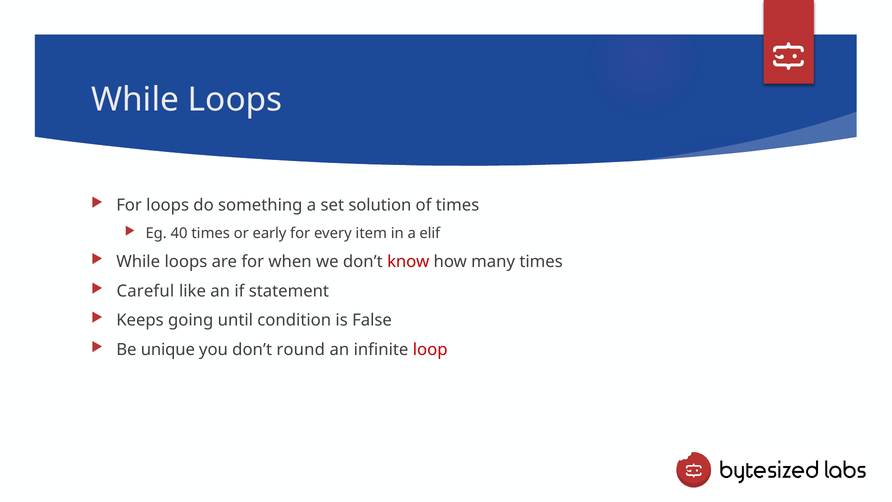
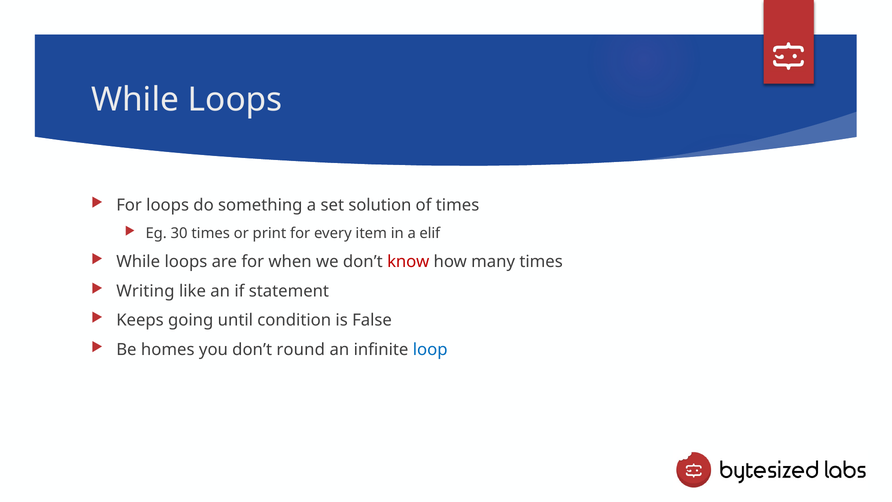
40: 40 -> 30 (179, 233)
early: early -> print (269, 233)
Careful: Careful -> Writing (145, 291)
unique: unique -> homes (168, 350)
loop colour: red -> blue (430, 350)
